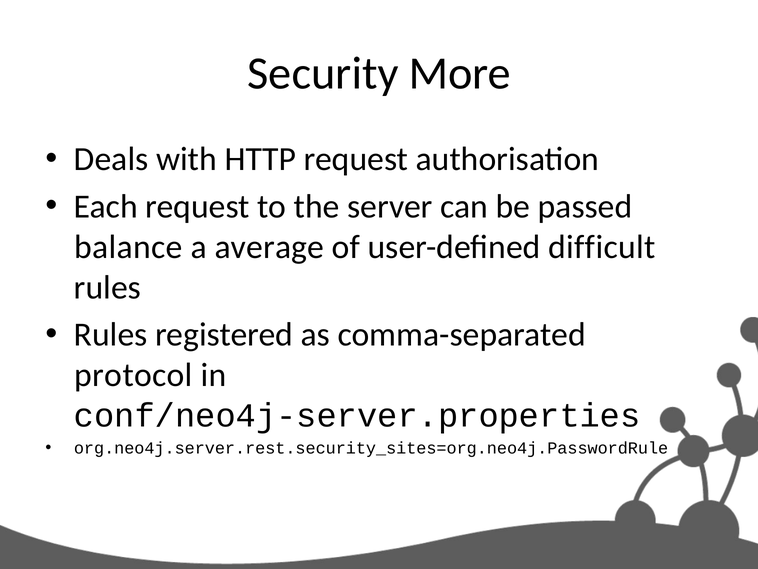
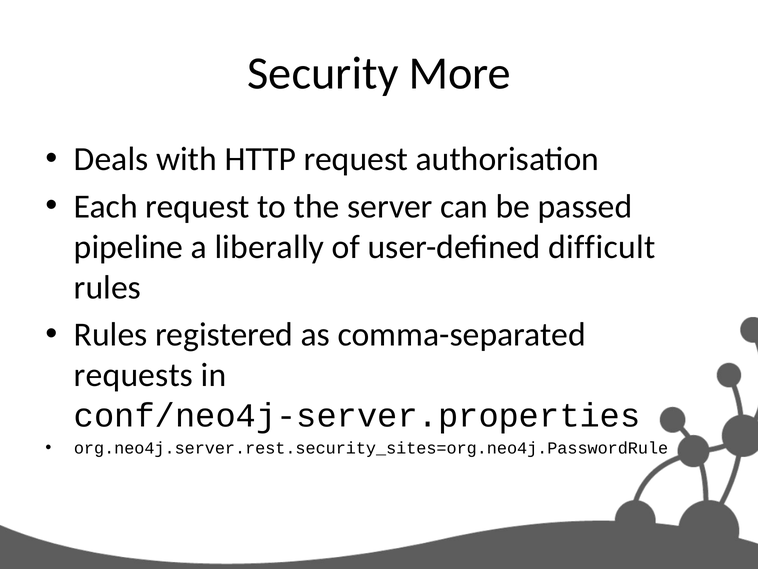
balance: balance -> pipeline (129, 247)
average: average -> liberally (269, 247)
protocol: protocol -> requests (134, 375)
